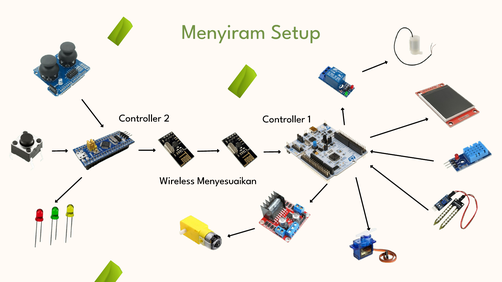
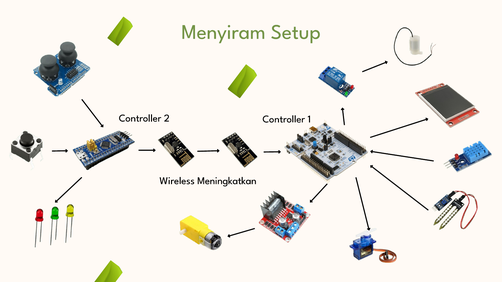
Menyesuaikan: Menyesuaikan -> Meningkatkan (227, 181)
